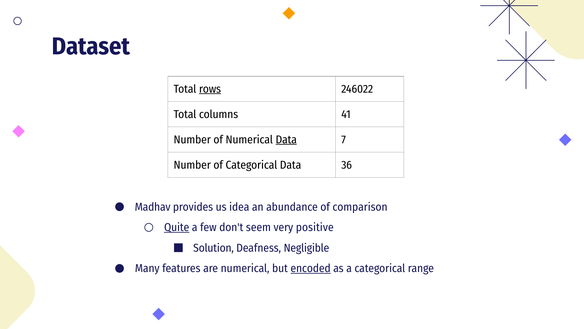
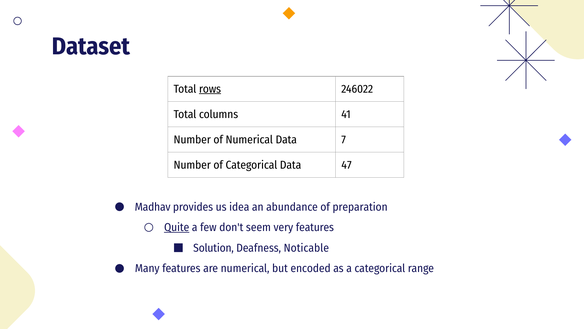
Data underline: present -> none (286, 139)
36: 36 -> 47 (347, 165)
comparison: comparison -> preparation (360, 207)
very positive: positive -> features (315, 227)
Negligible: Negligible -> Noticable (306, 248)
encoded underline: present -> none (311, 268)
